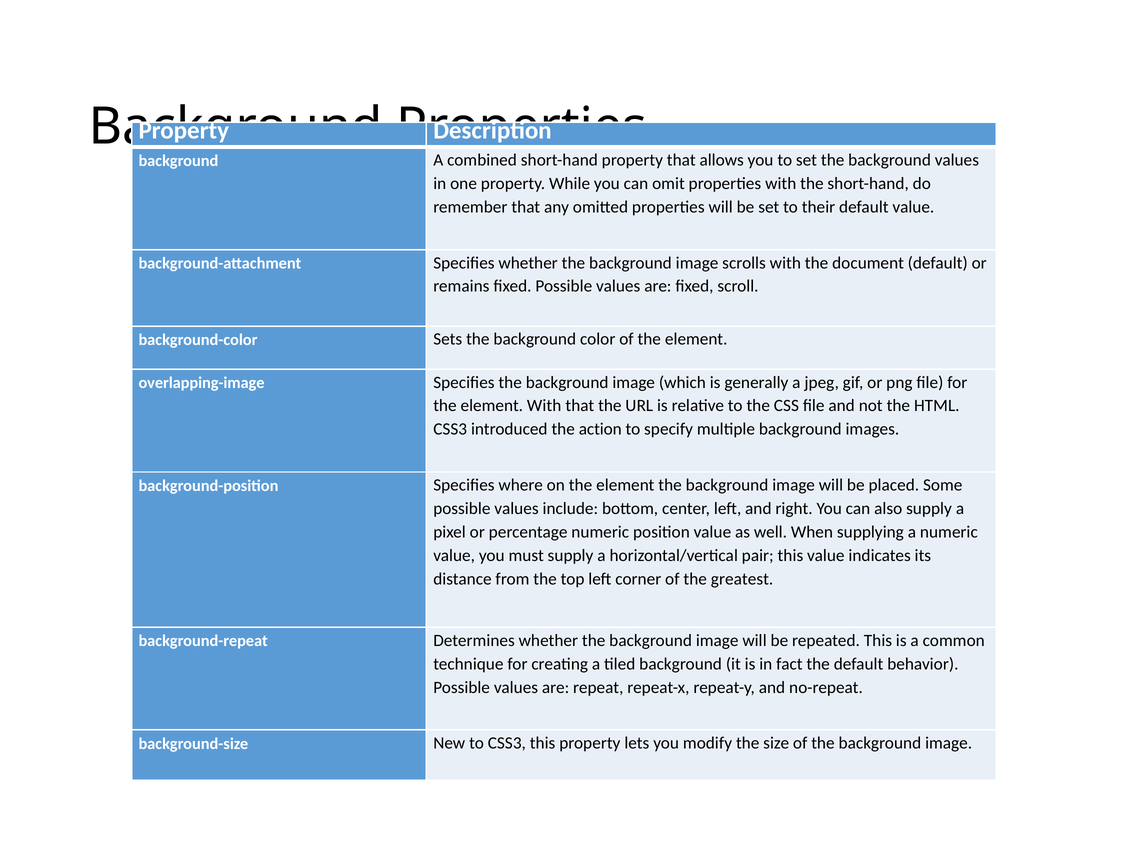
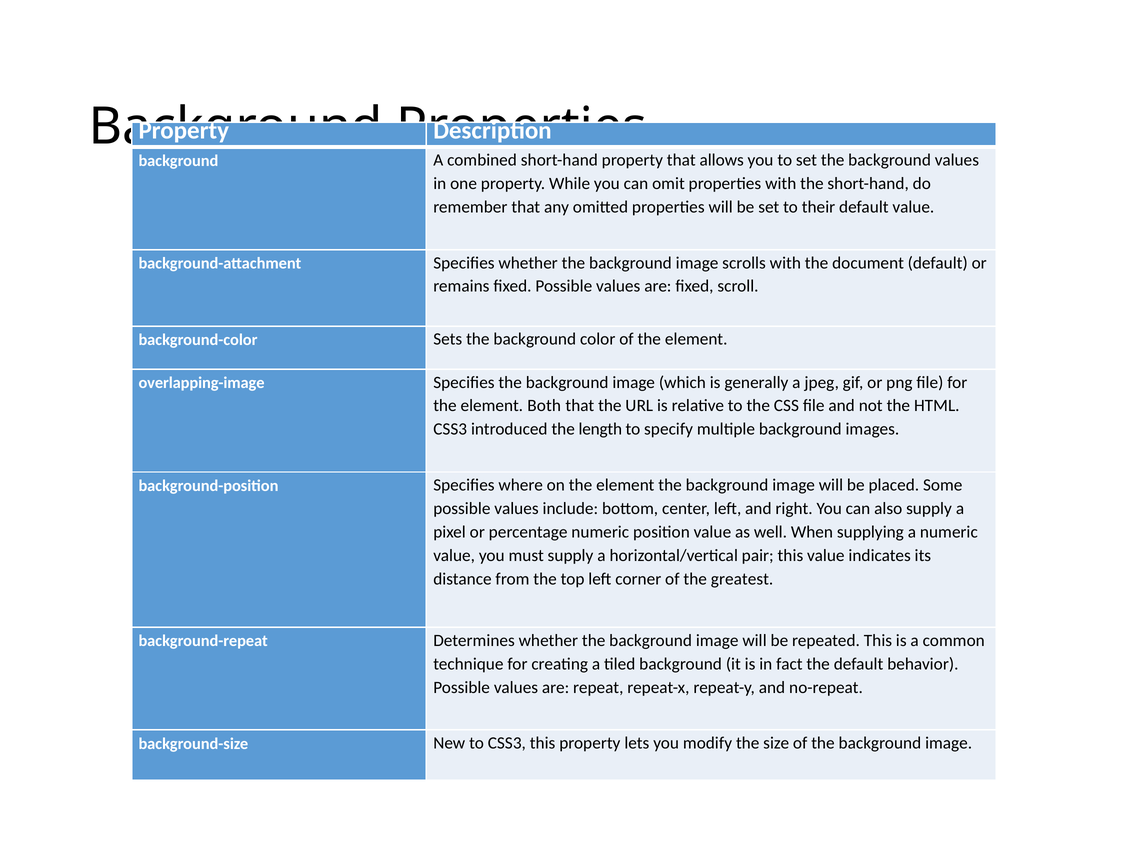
element With: With -> Both (544, 406)
action: action -> length (600, 429)
